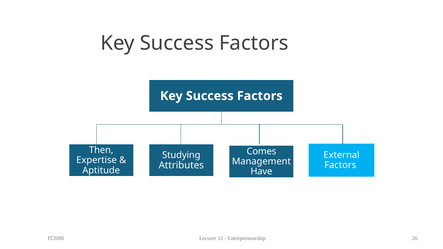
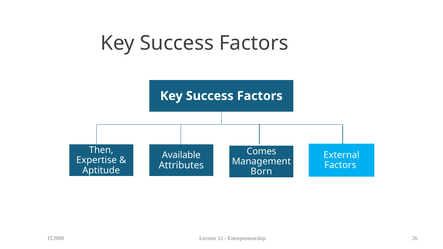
Studying: Studying -> Available (181, 155)
Have: Have -> Born (261, 172)
